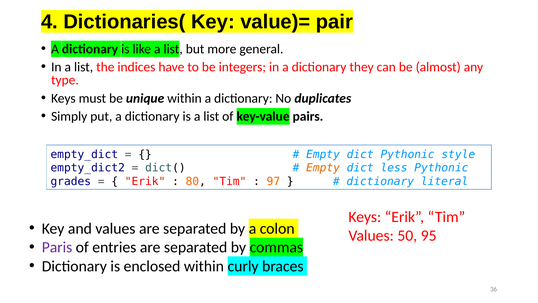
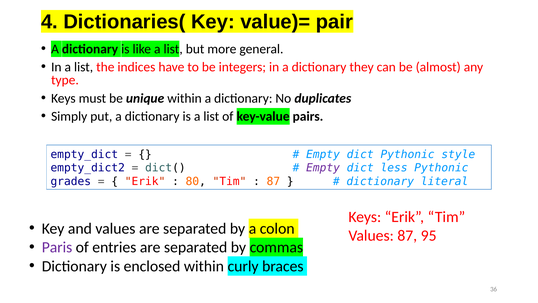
Empty colour: orange -> purple (323, 168)
97: 97 -> 87 (273, 181)
Values 50: 50 -> 87 (407, 236)
